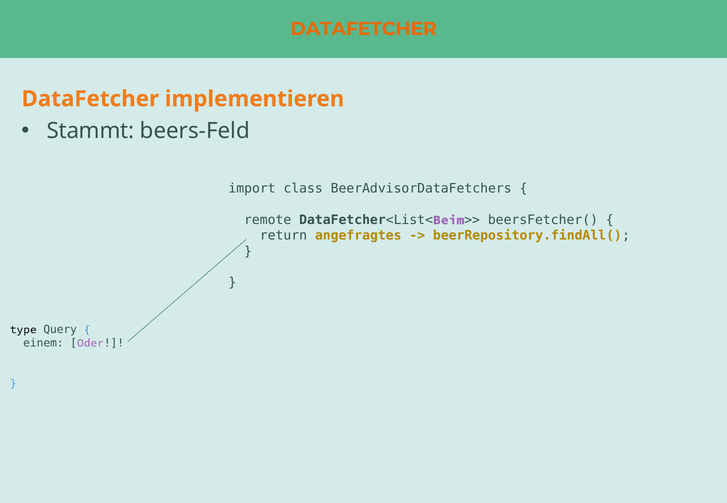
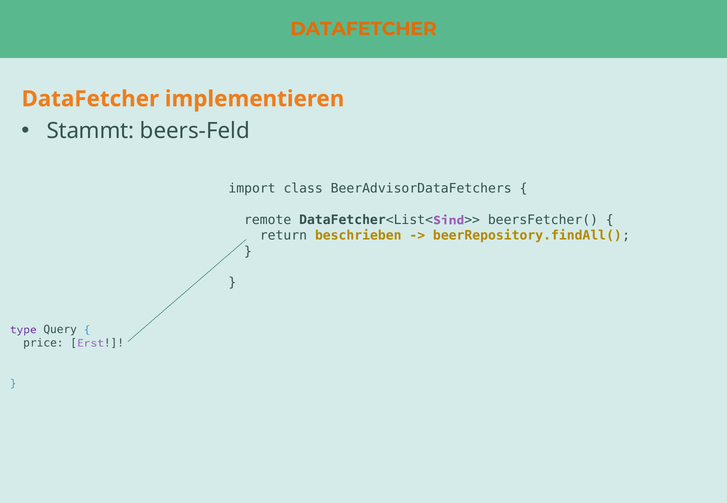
Beim: Beim -> Sind (449, 220)
angefragtes: angefragtes -> beschrieben (358, 236)
type colour: black -> purple (23, 330)
einem: einem -> price (43, 343)
Oder: Oder -> Erst (90, 343)
